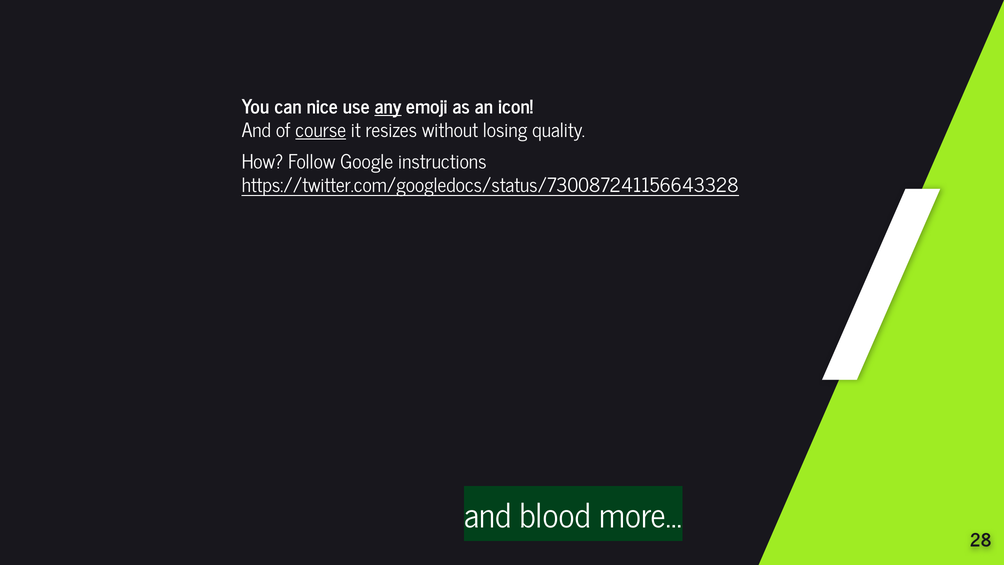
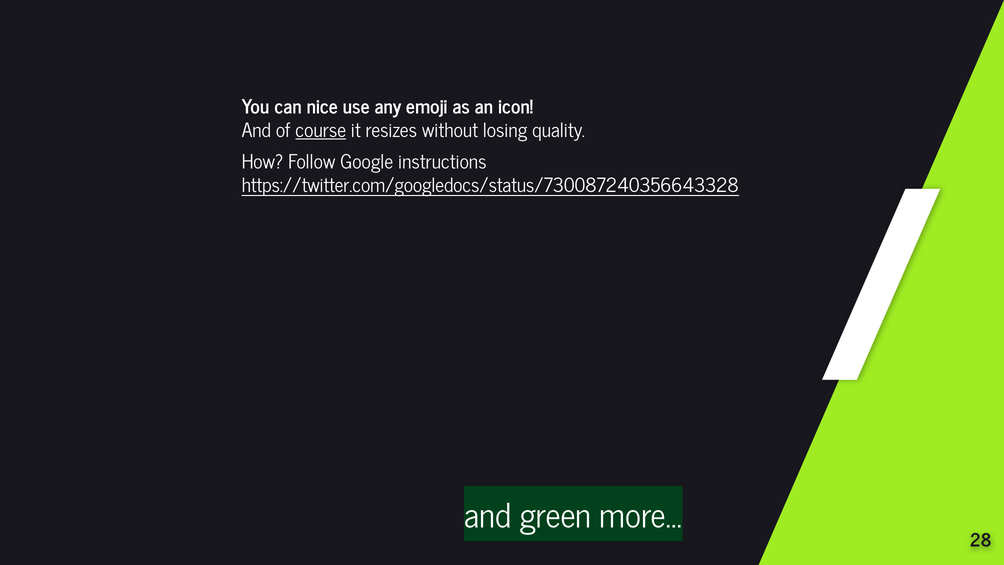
any underline: present -> none (388, 107)
https://twitter.com/googledocs/status/730087241156643328: https://twitter.com/googledocs/status/730087241156643328 -> https://twitter.com/googledocs/status/730087240356643328 (490, 186)
blood: blood -> green (555, 517)
